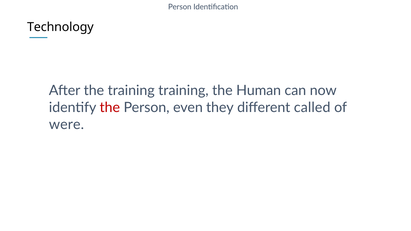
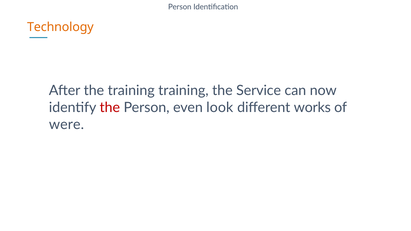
Technology colour: black -> orange (60, 27)
Human: Human -> Service (259, 91)
they: they -> look (220, 108)
called: called -> works (312, 108)
